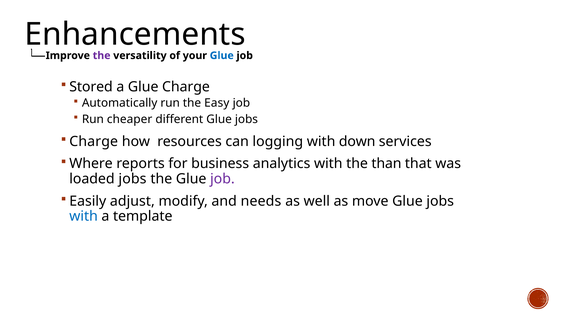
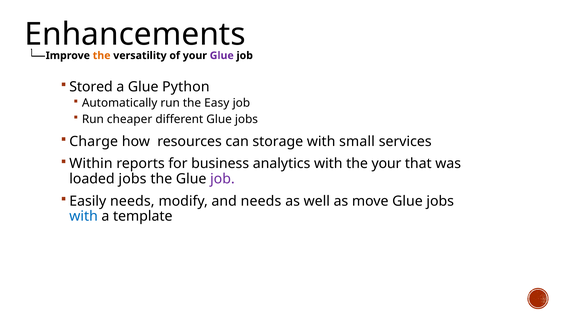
the colour: purple -> orange (102, 56)
Glue colour: blue -> purple (222, 56)
Glue Charge: Charge -> Python (186, 87)
logging: logging -> storage (278, 142)
down: down -> small (357, 142)
Where: Where -> Within (91, 164)
the than: than -> your (386, 164)
Easily adjust: adjust -> needs (132, 201)
